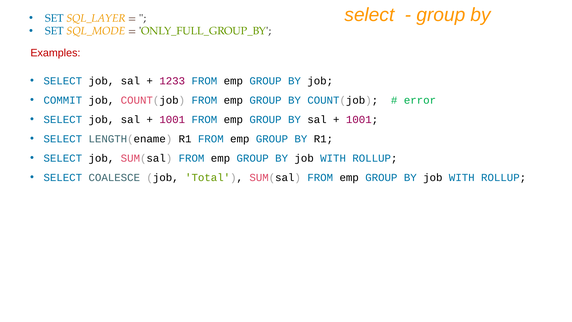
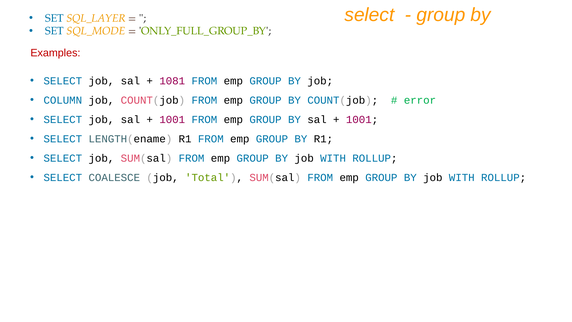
1233: 1233 -> 1081 (172, 81)
COMMIT: COMMIT -> COLUMN (63, 100)
